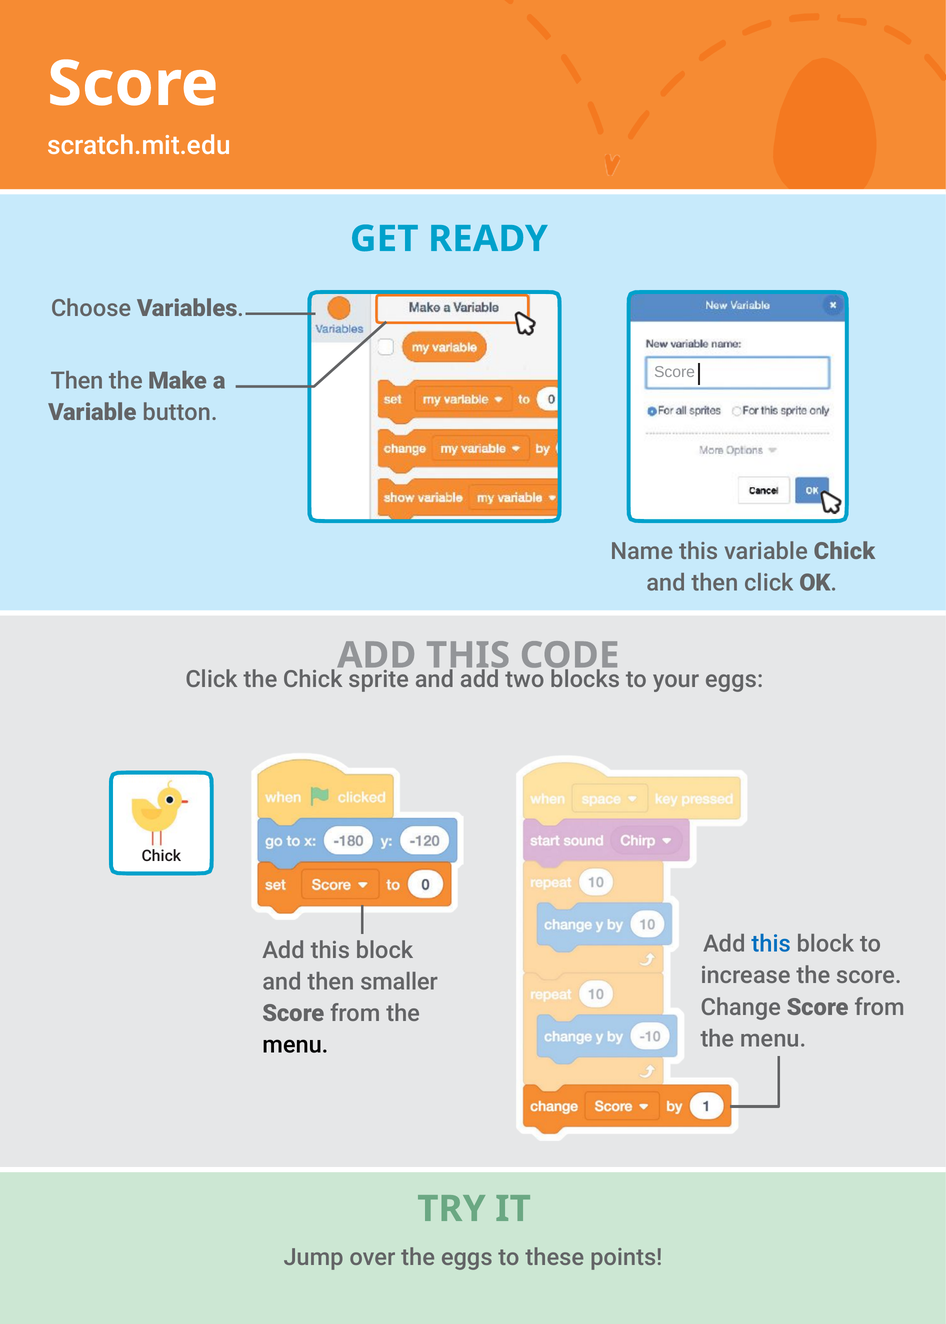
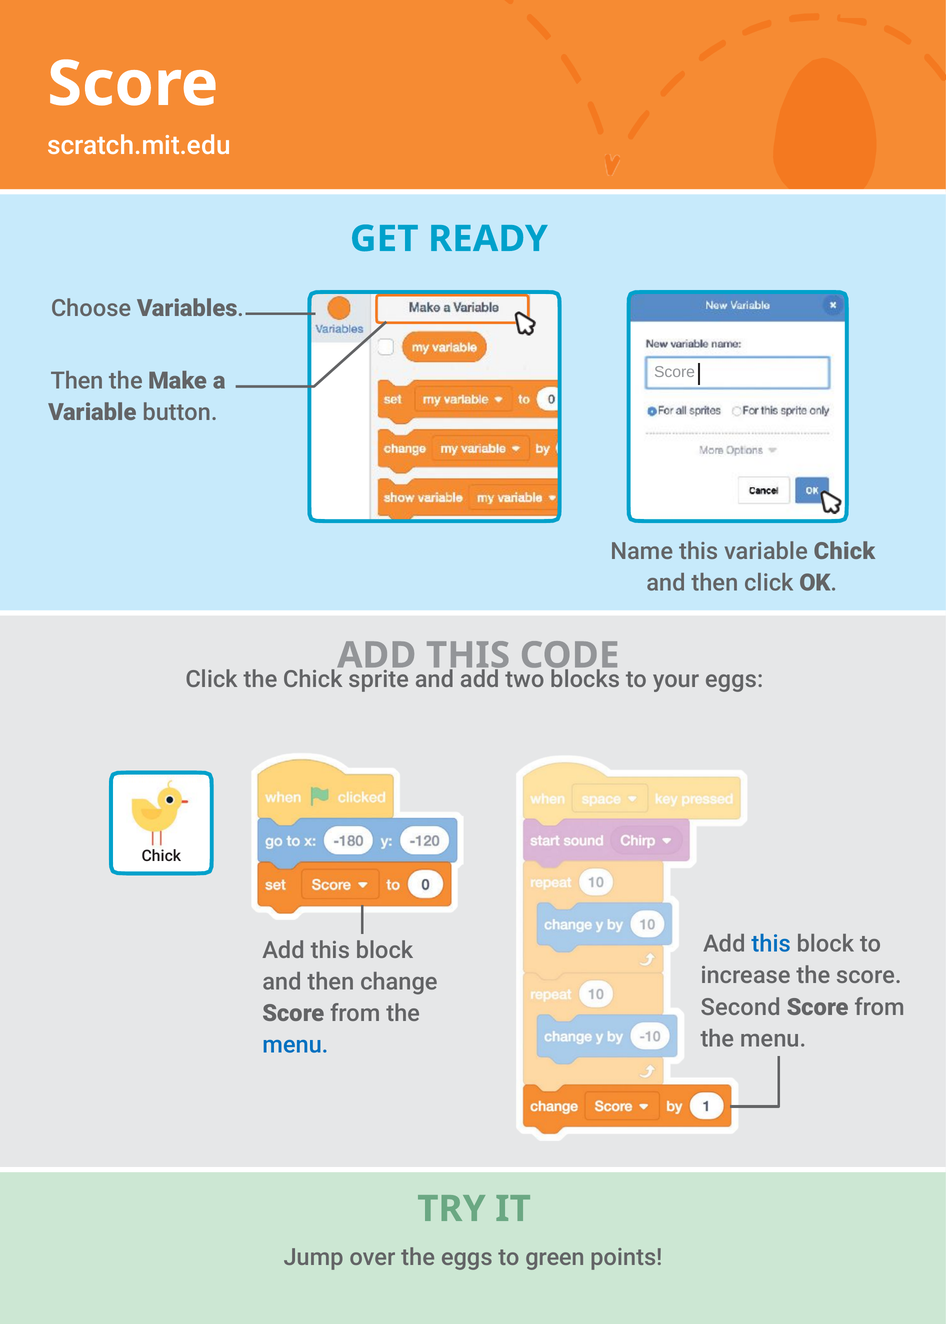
smaller: smaller -> change (399, 982)
Change: Change -> Second (741, 1008)
menu colour: black -> blue (295, 1045)
these: these -> green (555, 1258)
